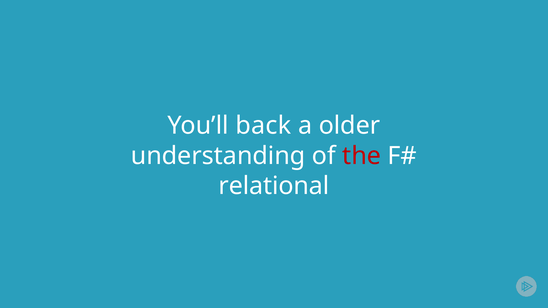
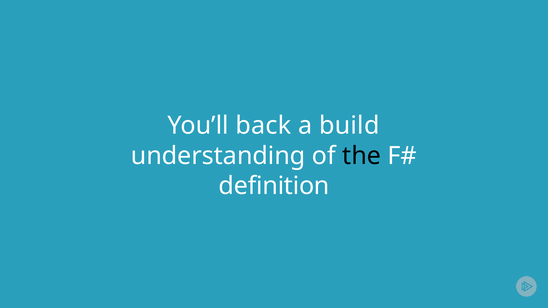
older: older -> build (349, 126)
the colour: red -> black (362, 156)
relational: relational -> definition (274, 186)
